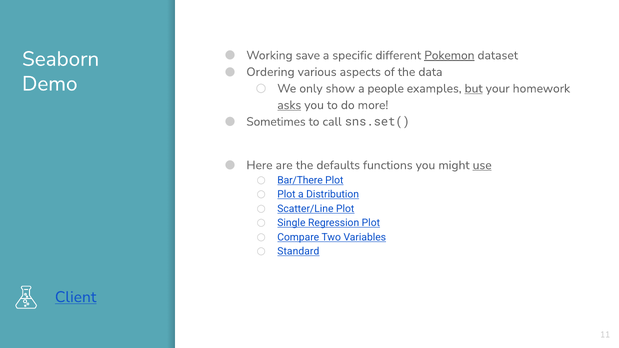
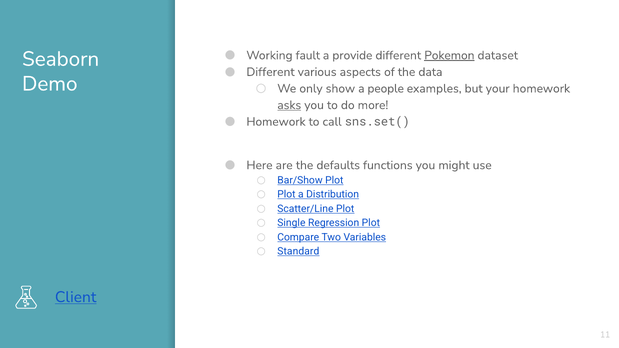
save: save -> fault (308, 55)
specific: specific -> provide (352, 55)
Ordering: Ordering -> Different (270, 72)
but underline: present -> none (474, 89)
Sometimes: Sometimes -> Homework (276, 122)
use underline: present -> none (482, 165)
Bar/There: Bar/There -> Bar/Show (300, 180)
